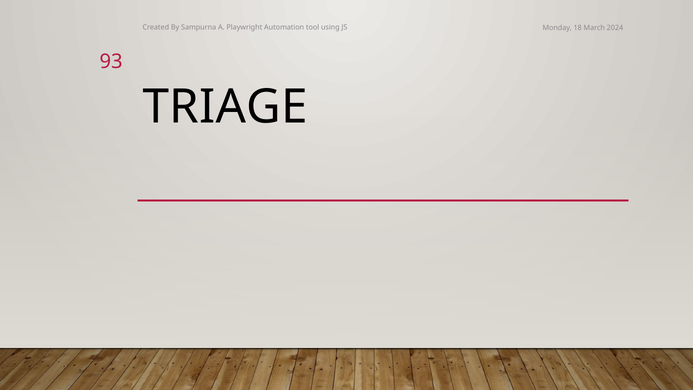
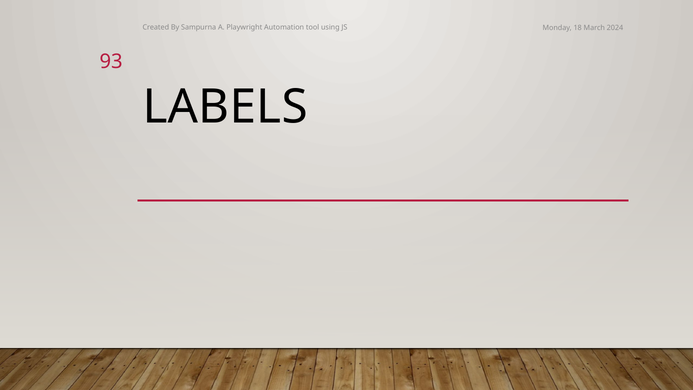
TRIAGE: TRIAGE -> LABELS (225, 107)
